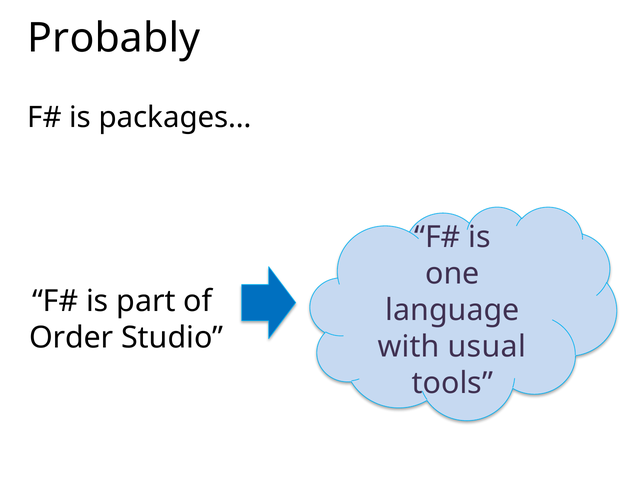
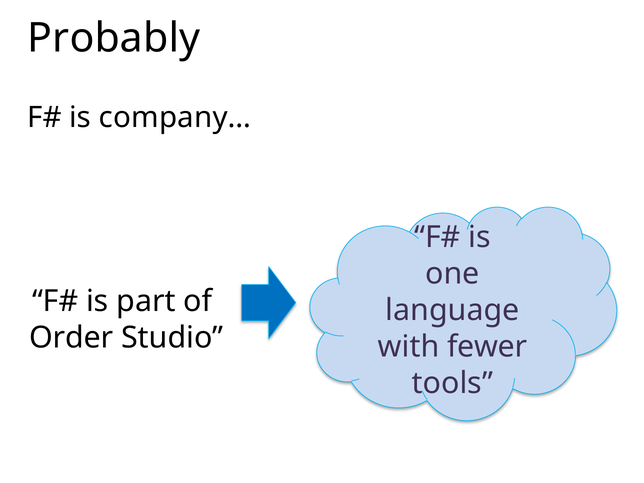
packages…: packages… -> company… (175, 118)
usual: usual -> fewer (487, 347)
